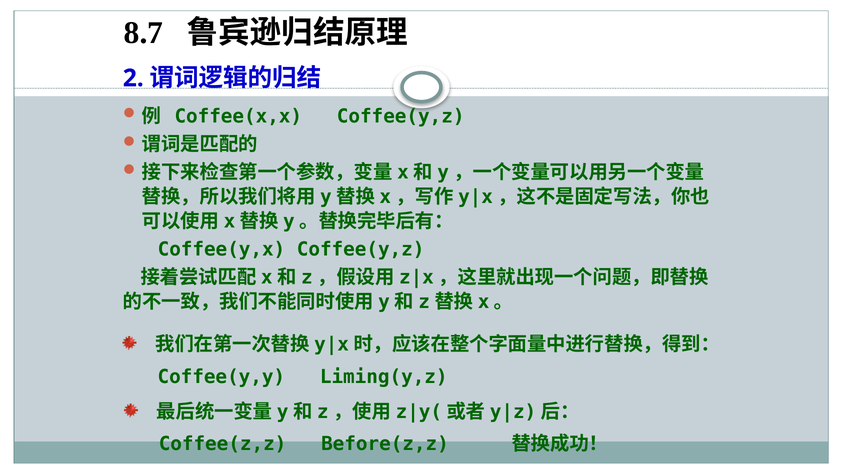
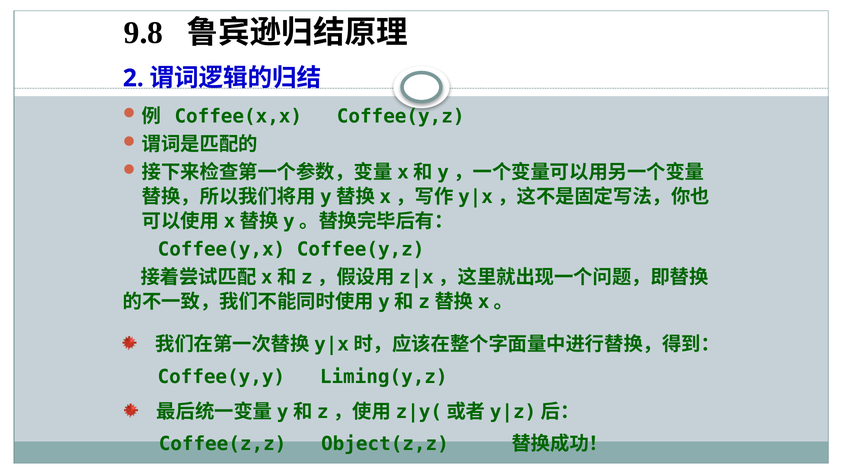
8.7: 8.7 -> 9.8 (144, 33)
Before(z,z: Before(z,z -> Object(z,z (385, 444)
